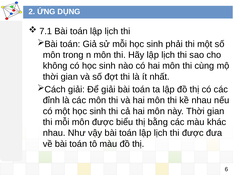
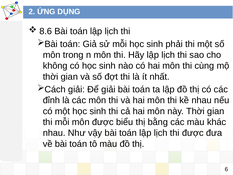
7.1: 7.1 -> 8.6 (46, 31)
